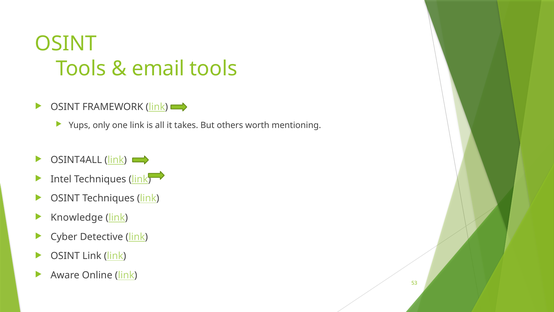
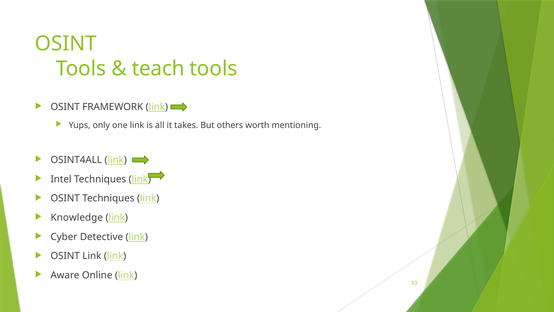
email: email -> teach (158, 69)
